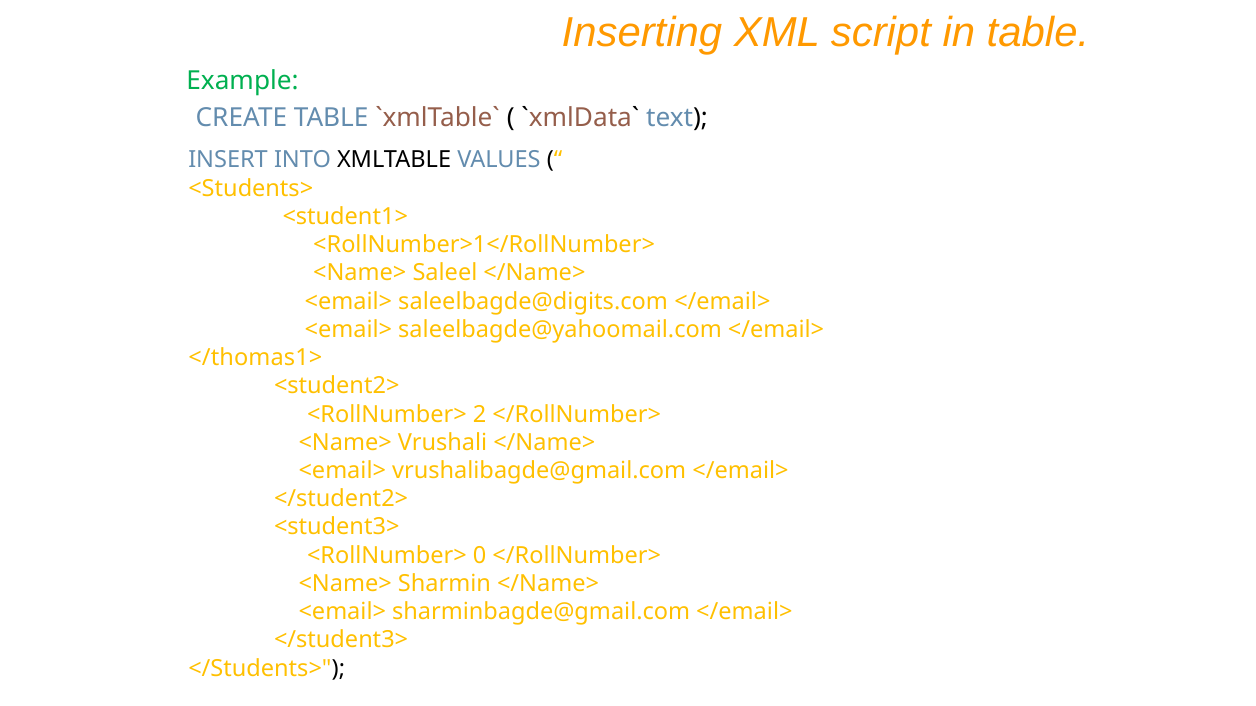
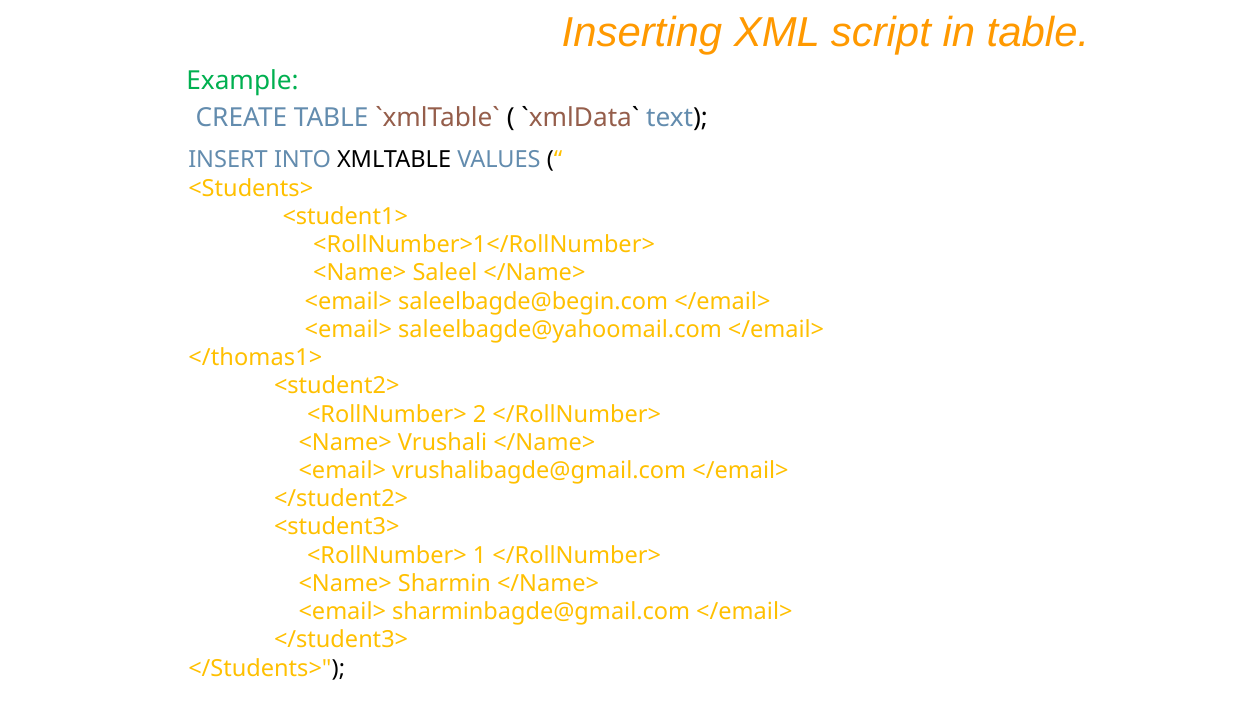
saleelbagde@digits.com: saleelbagde@digits.com -> saleelbagde@begin.com (533, 301)
0: 0 -> 1 (480, 556)
